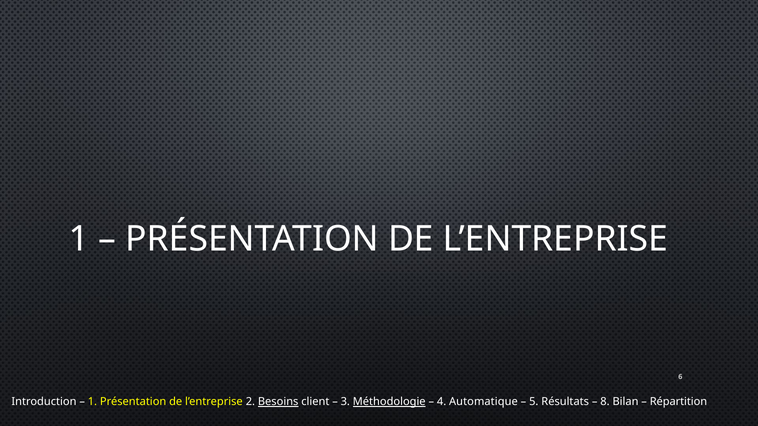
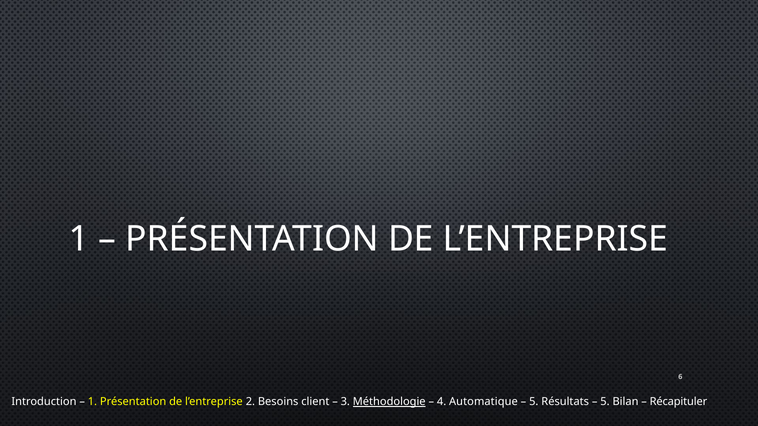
Besoins underline: present -> none (278, 402)
8: 8 -> 5 (605, 402)
Répartition: Répartition -> Récapituler (678, 402)
